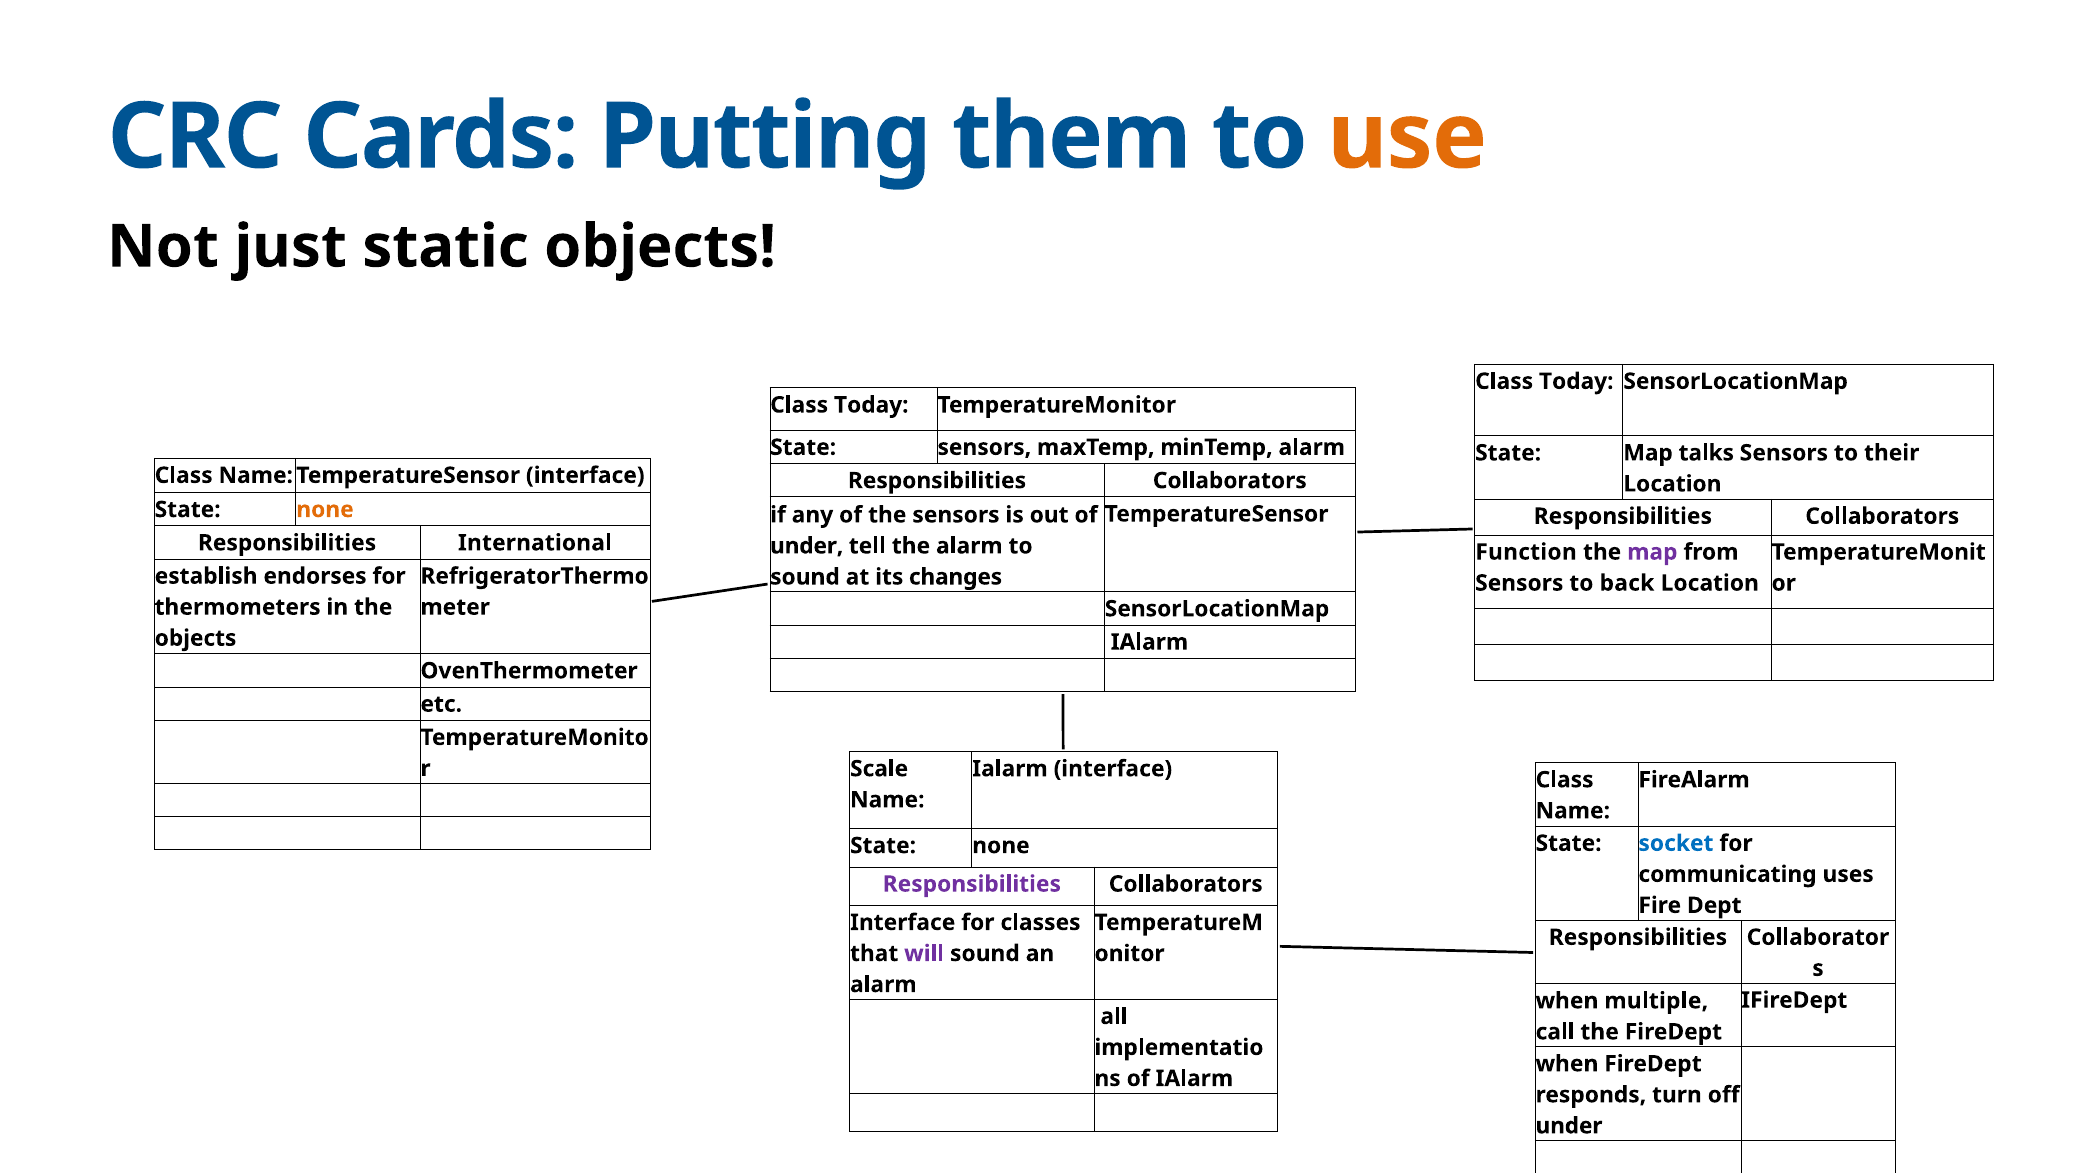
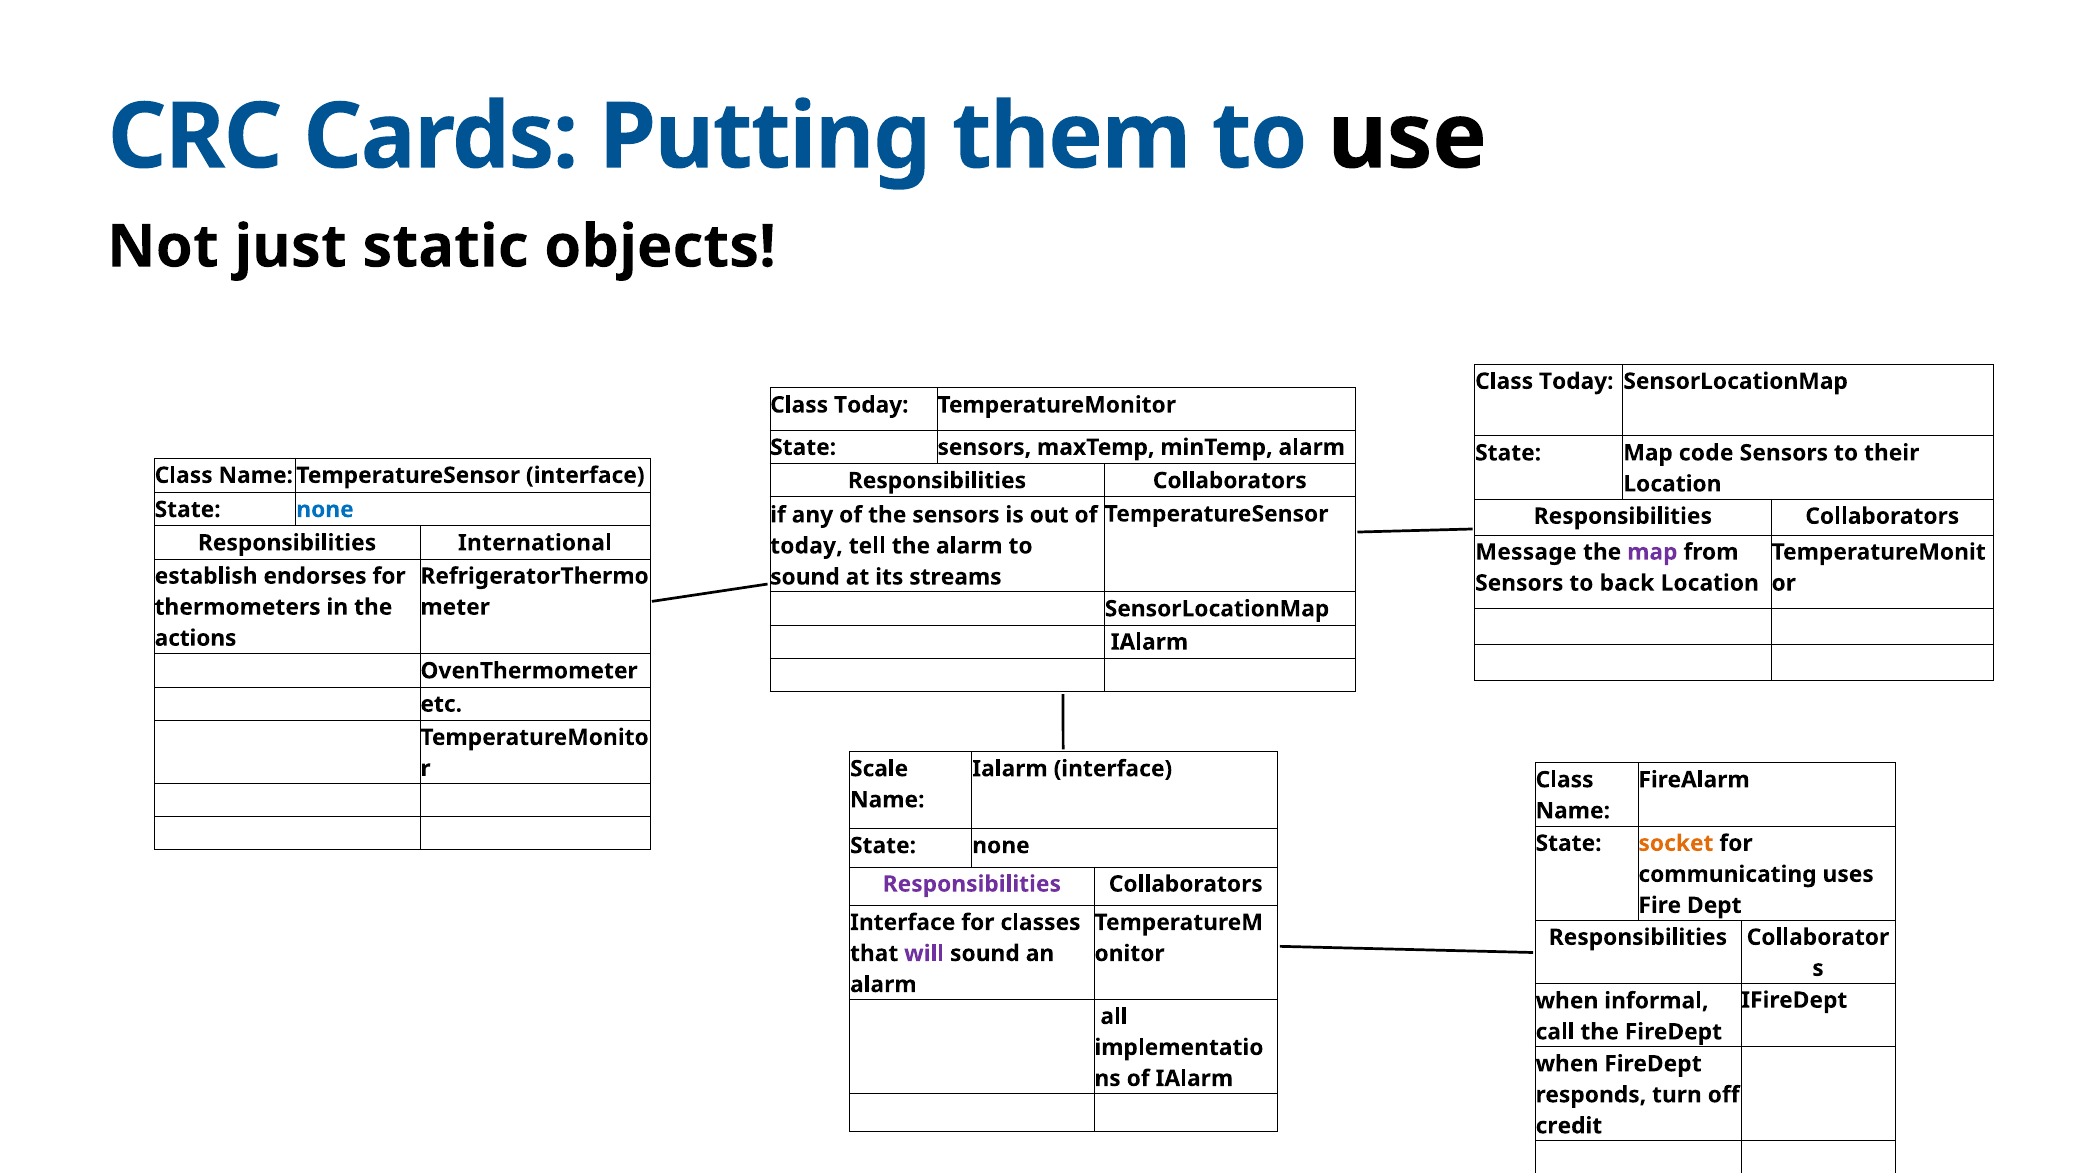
use colour: orange -> black (1407, 137)
talks: talks -> code (1706, 453)
none colour: orange -> blue (325, 510)
under: under -> today (806, 546)
Function: Function -> Message (1526, 552)
changes: changes -> streams (955, 577)
objects: objects -> actions (196, 638)
socket colour: blue -> orange (1676, 844)
multiple: multiple -> informal (1656, 1001)
under: under -> credit (1569, 1126)
